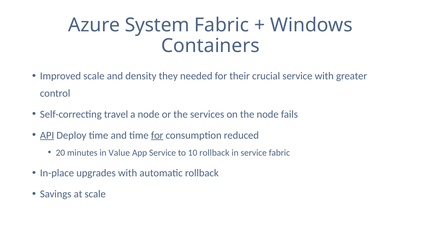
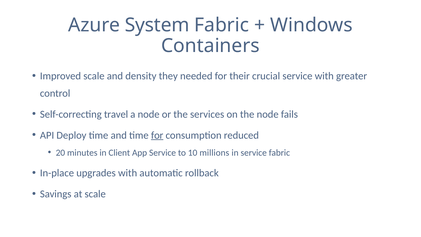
API underline: present -> none (47, 135)
Value: Value -> Client (119, 153)
10 rollback: rollback -> millions (214, 153)
